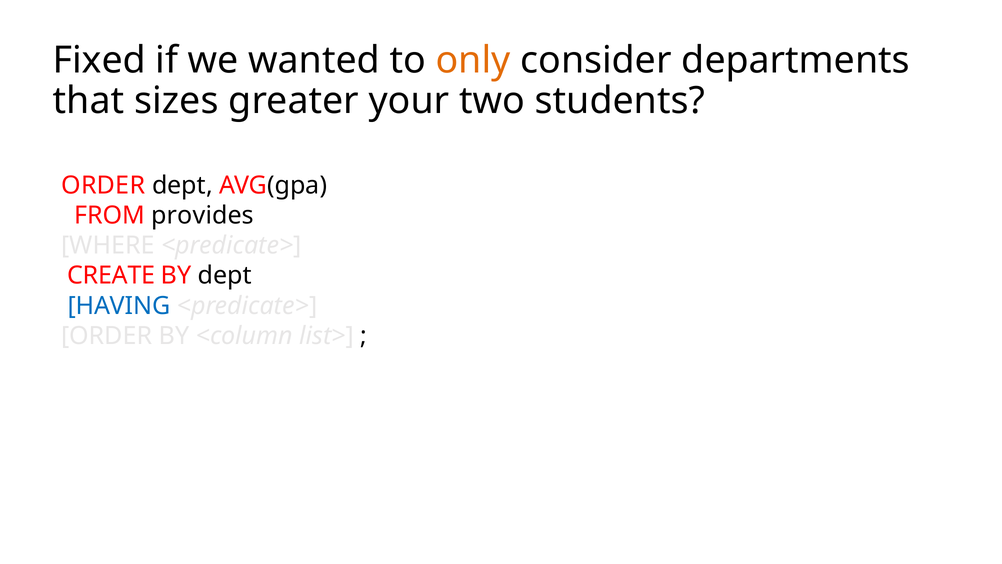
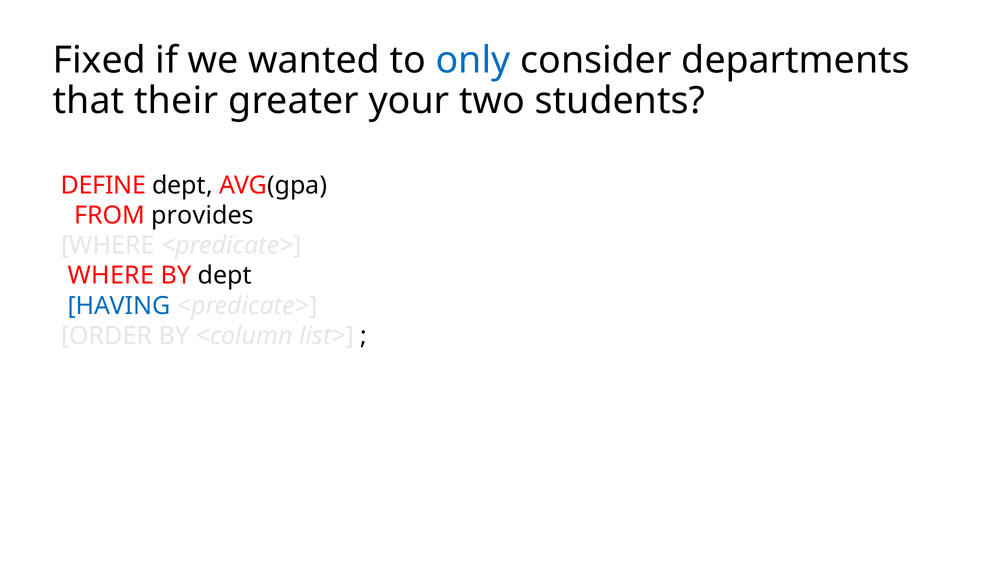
only colour: orange -> blue (473, 60)
sizes: sizes -> their (176, 101)
ORDER: ORDER -> DEFINE (103, 185)
CREATE: CREATE -> WHERE (111, 275)
